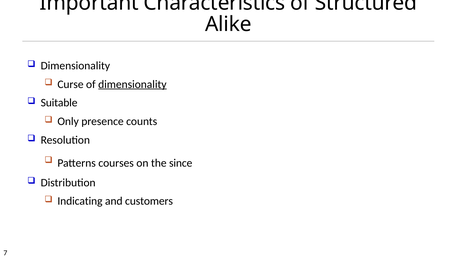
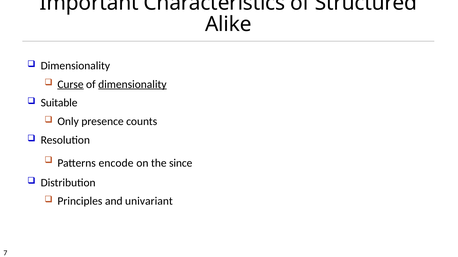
Curse underline: none -> present (70, 84)
courses: courses -> encode (116, 164)
Indicating: Indicating -> Principles (80, 202)
customers: customers -> univariant (149, 202)
